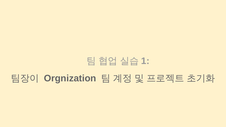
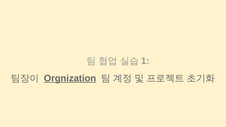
Orgnization underline: none -> present (70, 78)
